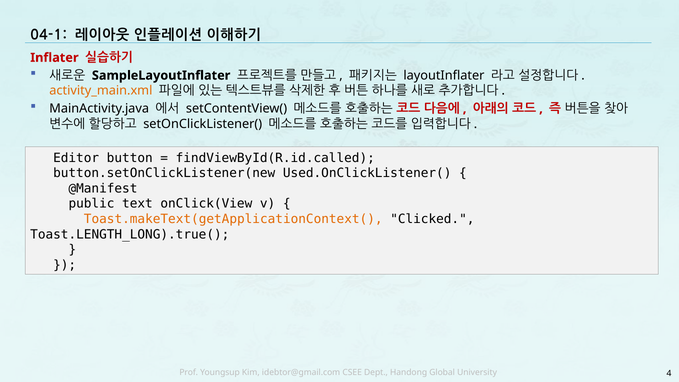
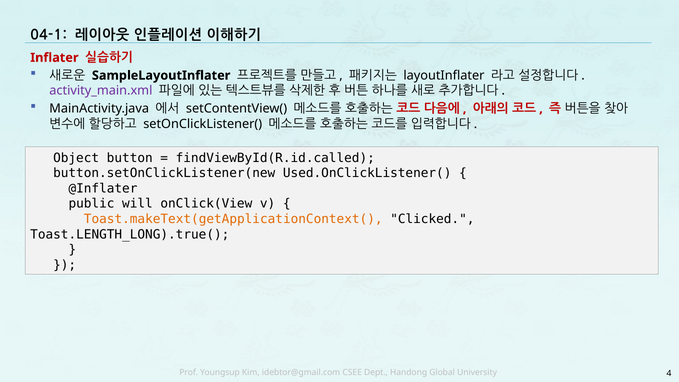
activity_main.xml colour: orange -> purple (101, 91)
Editor: Editor -> Object (76, 158)
@Manifest: @Manifest -> @Inflater (103, 188)
text: text -> will (137, 204)
